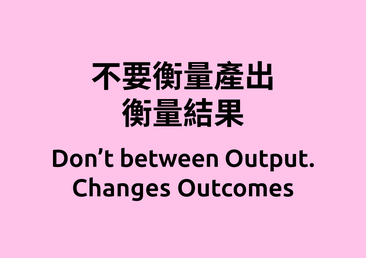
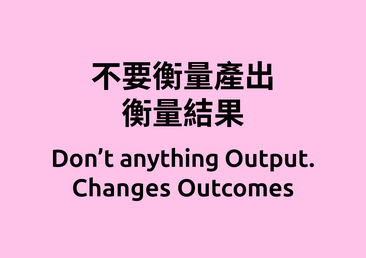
between: between -> anything (169, 159)
